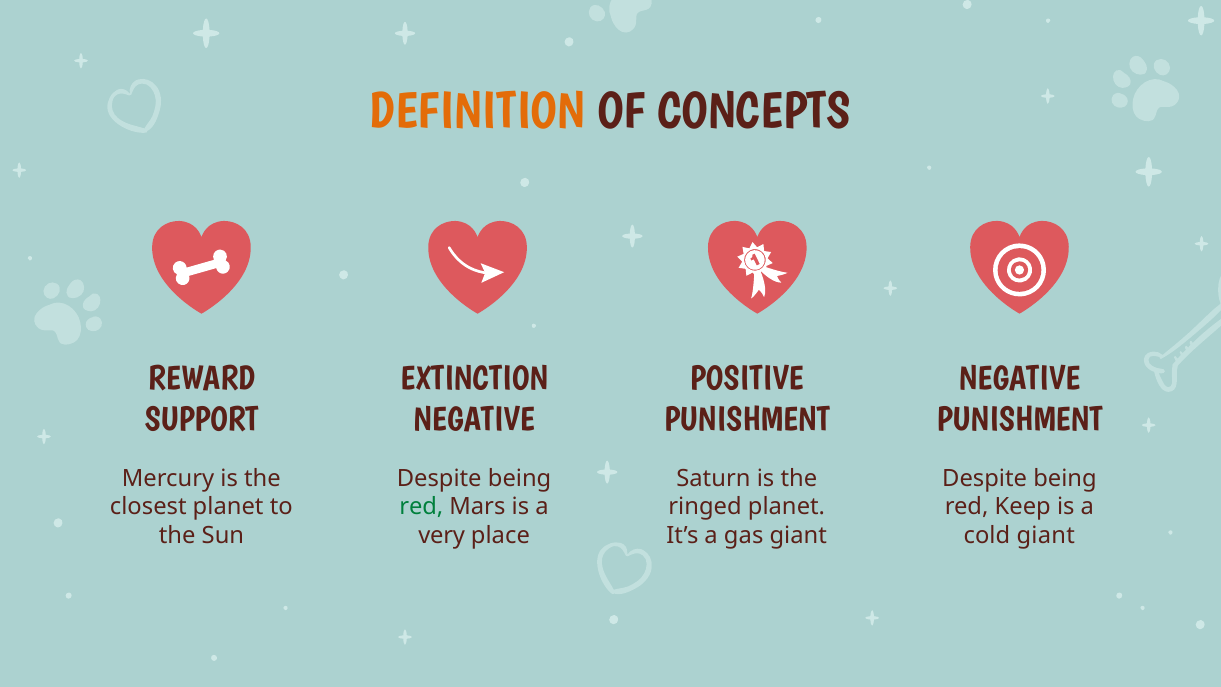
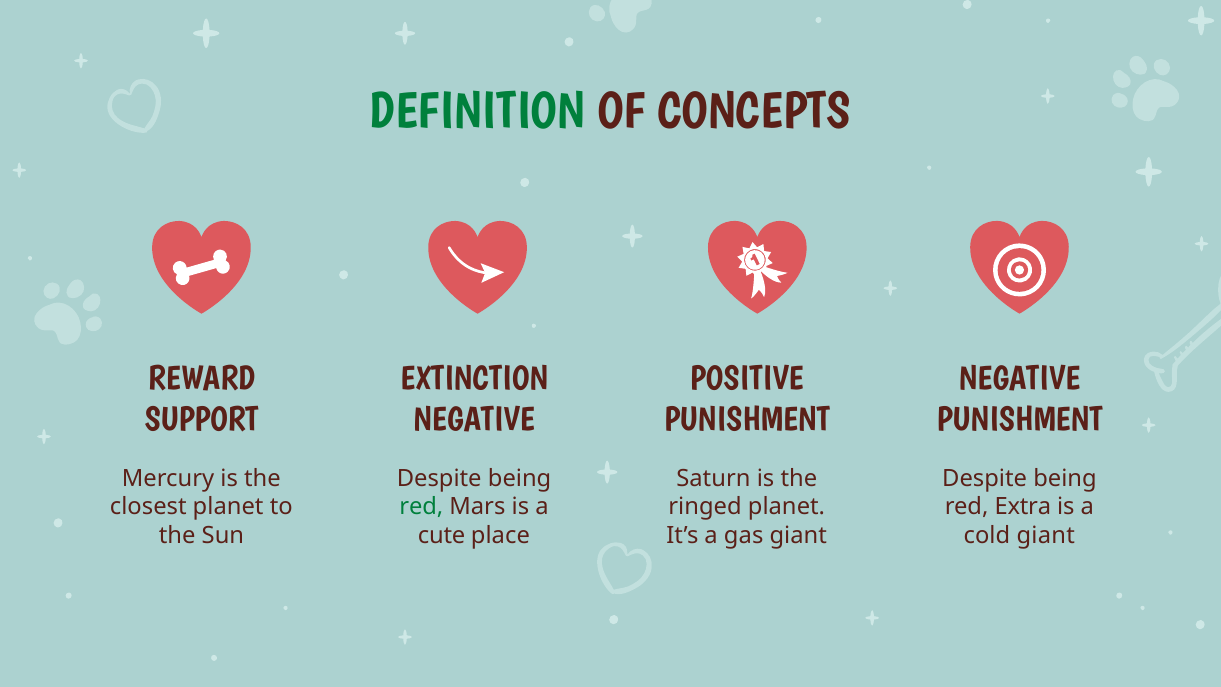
DEFINITION colour: orange -> green (477, 111)
Keep: Keep -> Extra (1023, 507)
very: very -> cute (442, 535)
